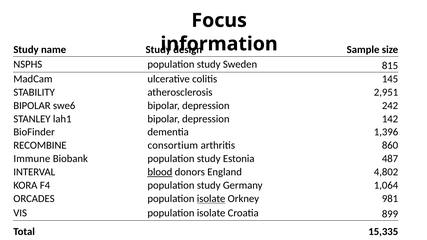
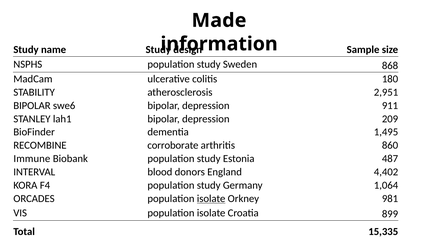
Focus: Focus -> Made (219, 20)
815: 815 -> 868 (390, 66)
145: 145 -> 180 (390, 79)
242: 242 -> 911 (390, 106)
142: 142 -> 209 (390, 119)
1,396: 1,396 -> 1,495 (386, 132)
consortium: consortium -> corroborate (173, 146)
blood underline: present -> none (160, 172)
4,802: 4,802 -> 4,402 (386, 172)
